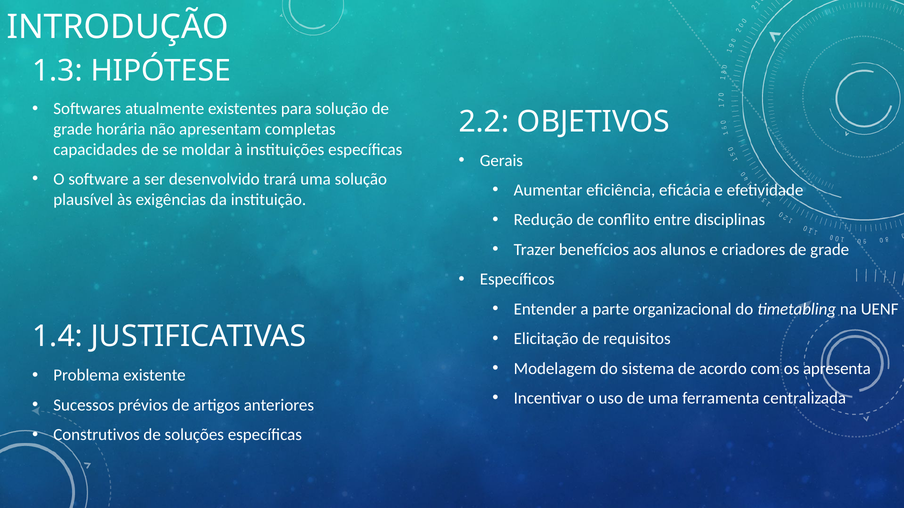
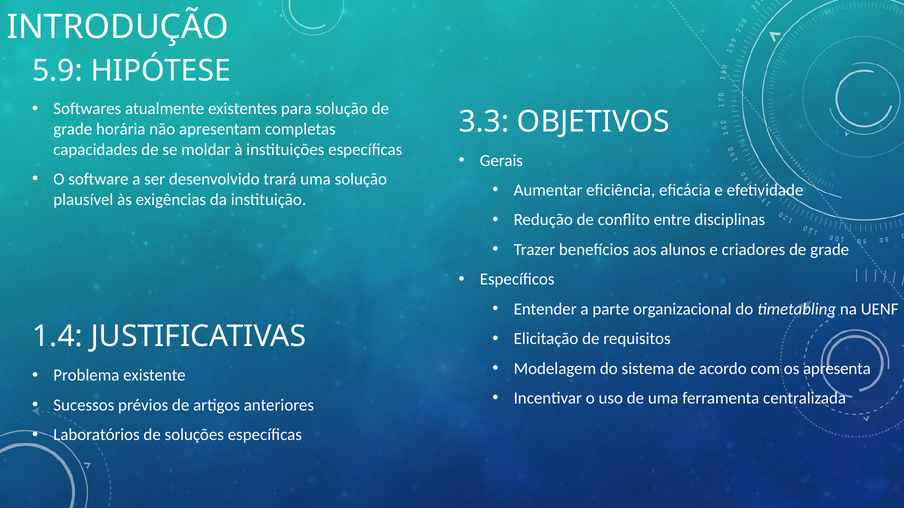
1.3: 1.3 -> 5.9 (57, 71)
2.2: 2.2 -> 3.3 (484, 122)
Construtivos: Construtivos -> Laboratórios (97, 435)
